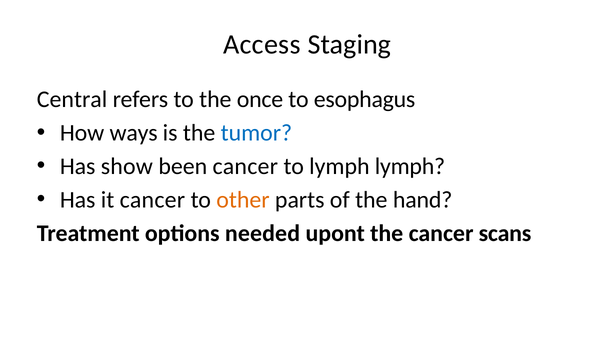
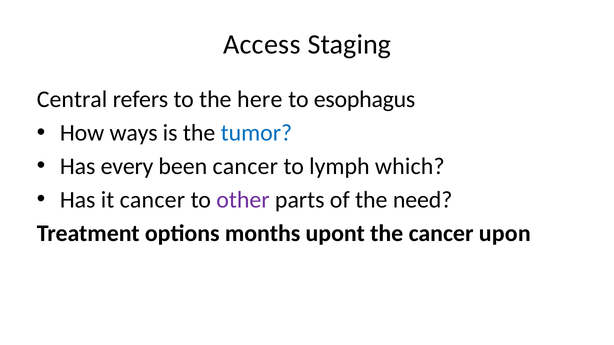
once: once -> here (260, 100)
show: show -> every (127, 167)
lymph lymph: lymph -> which (410, 167)
other colour: orange -> purple (243, 200)
hand: hand -> need (423, 200)
needed: needed -> months (263, 233)
scans: scans -> upon (505, 233)
